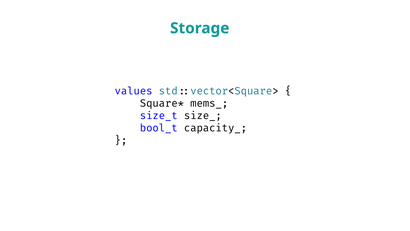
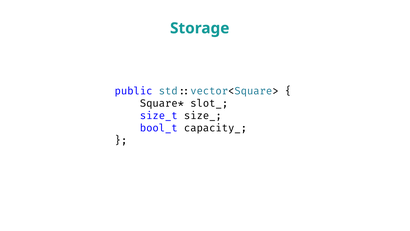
values: values -> public (134, 91)
mems_: mems_ -> slot_ (209, 103)
